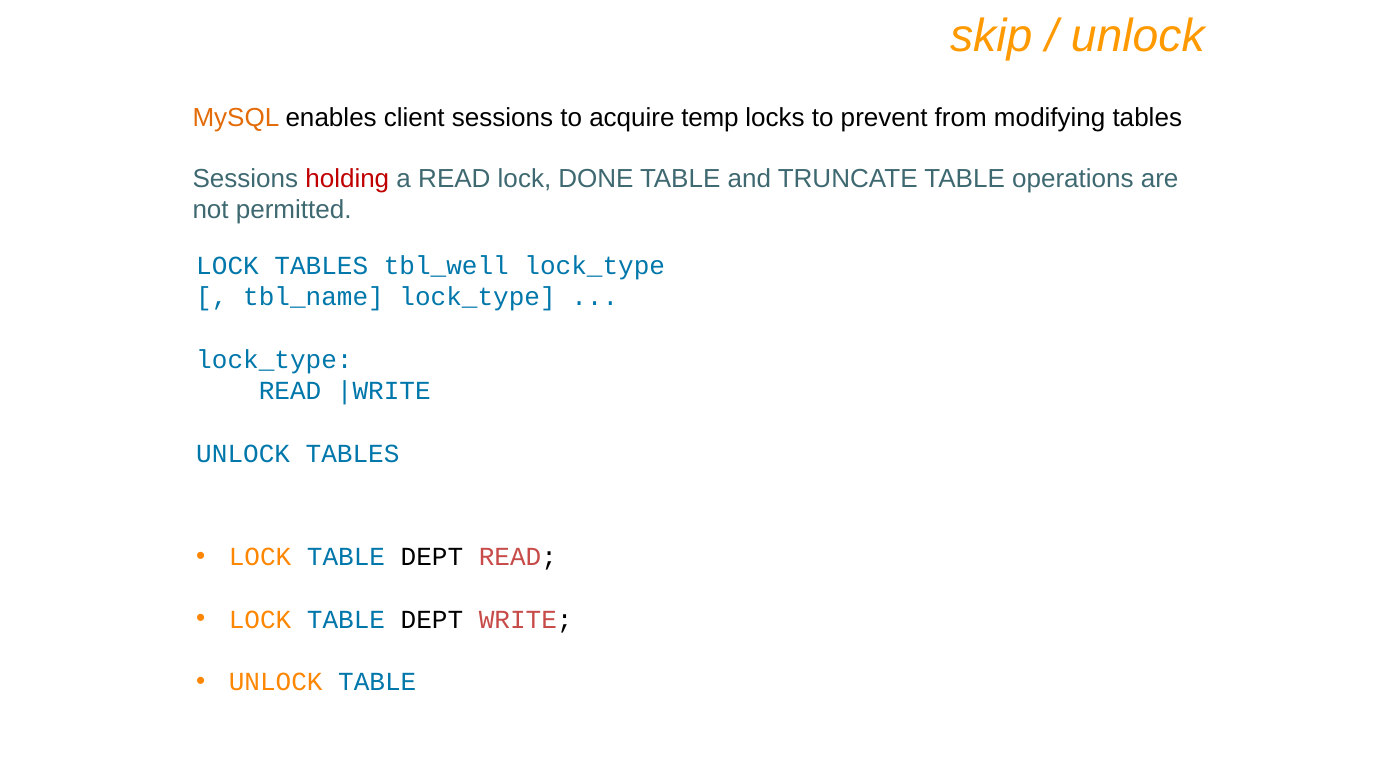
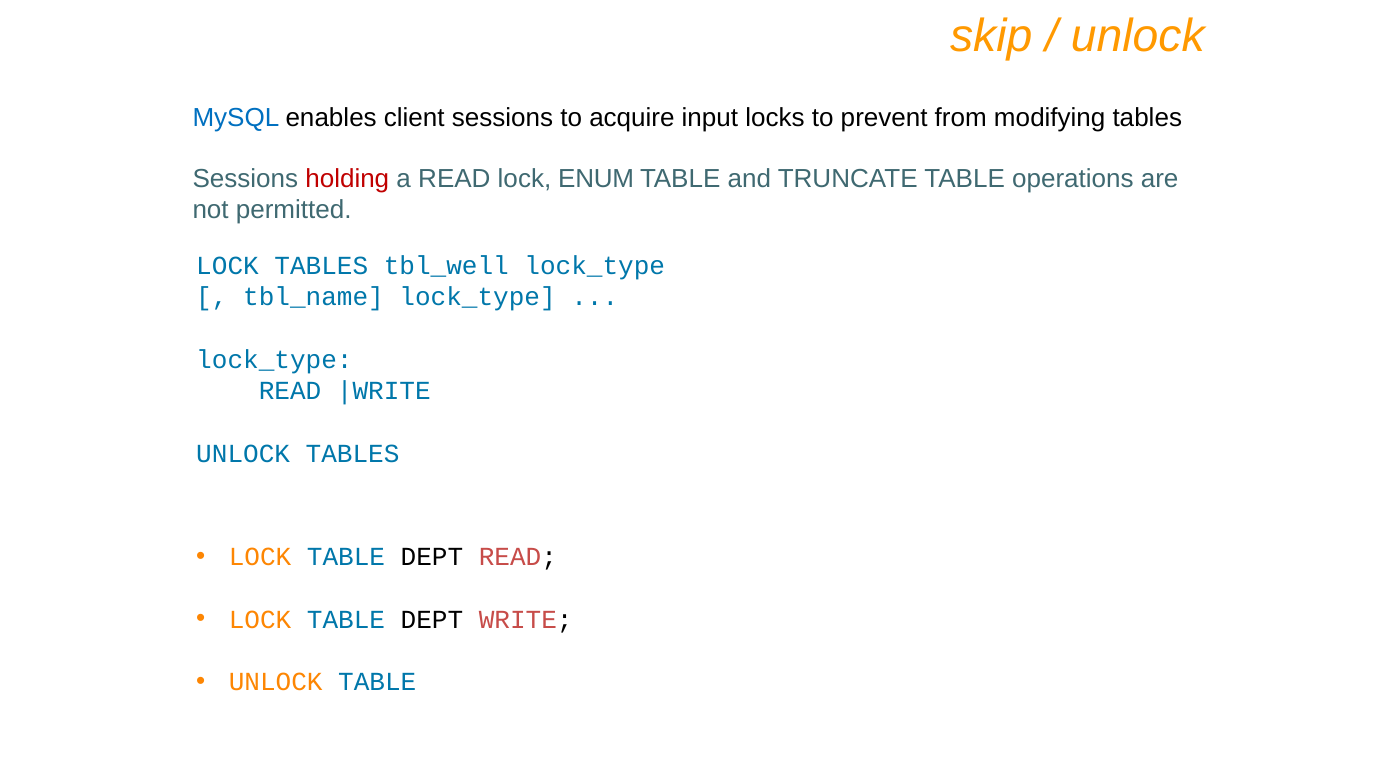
MySQL colour: orange -> blue (236, 118)
temp: temp -> input (710, 118)
DONE: DONE -> ENUM (596, 179)
